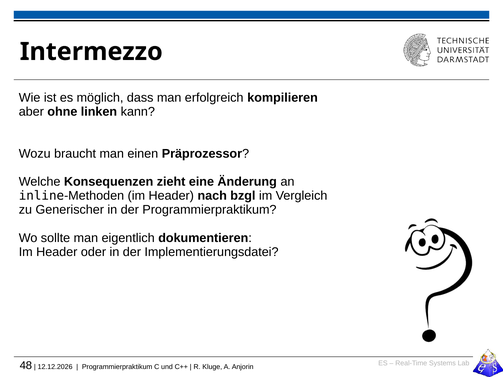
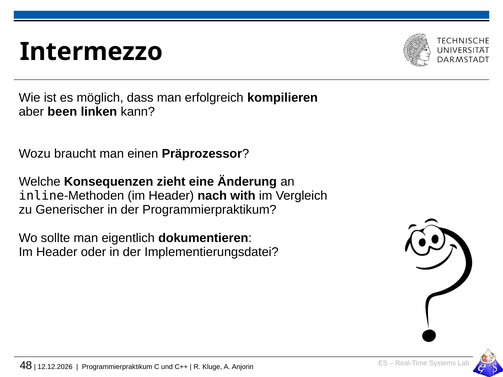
ohne: ohne -> been (62, 112)
bzgl: bzgl -> with (243, 196)
